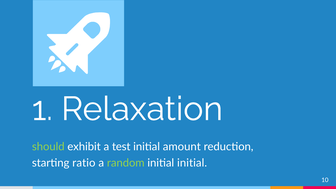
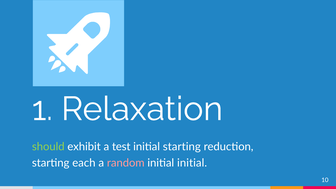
initial amount: amount -> starting (182, 147)
ratio: ratio -> each (84, 163)
random colour: light green -> pink (126, 163)
